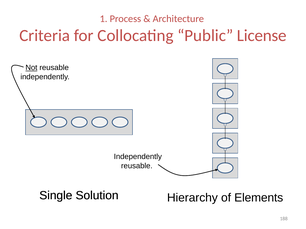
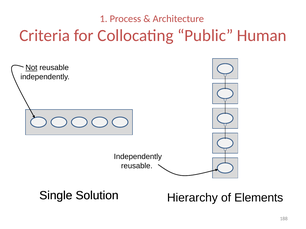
License: License -> Human (262, 36)
